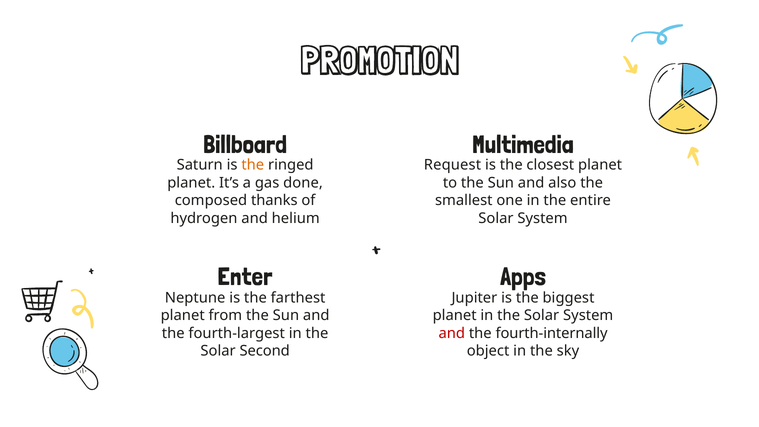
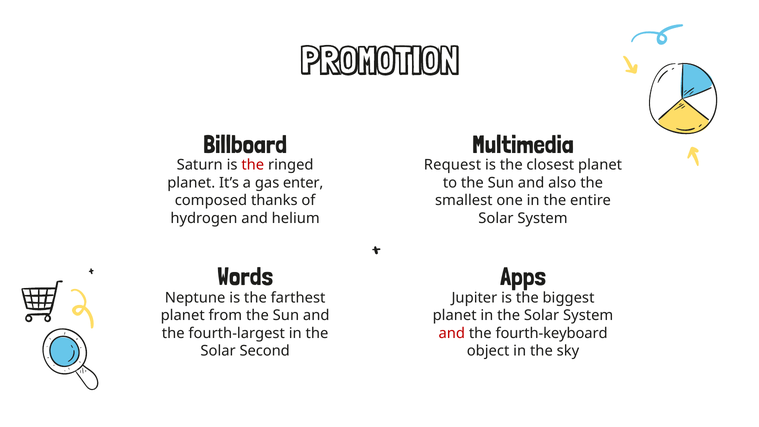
the colour: orange -> red (253, 165)
done: done -> enter (303, 183)
Enter: Enter -> Words (245, 277)
fourth-internally: fourth-internally -> fourth-keyboard (552, 333)
